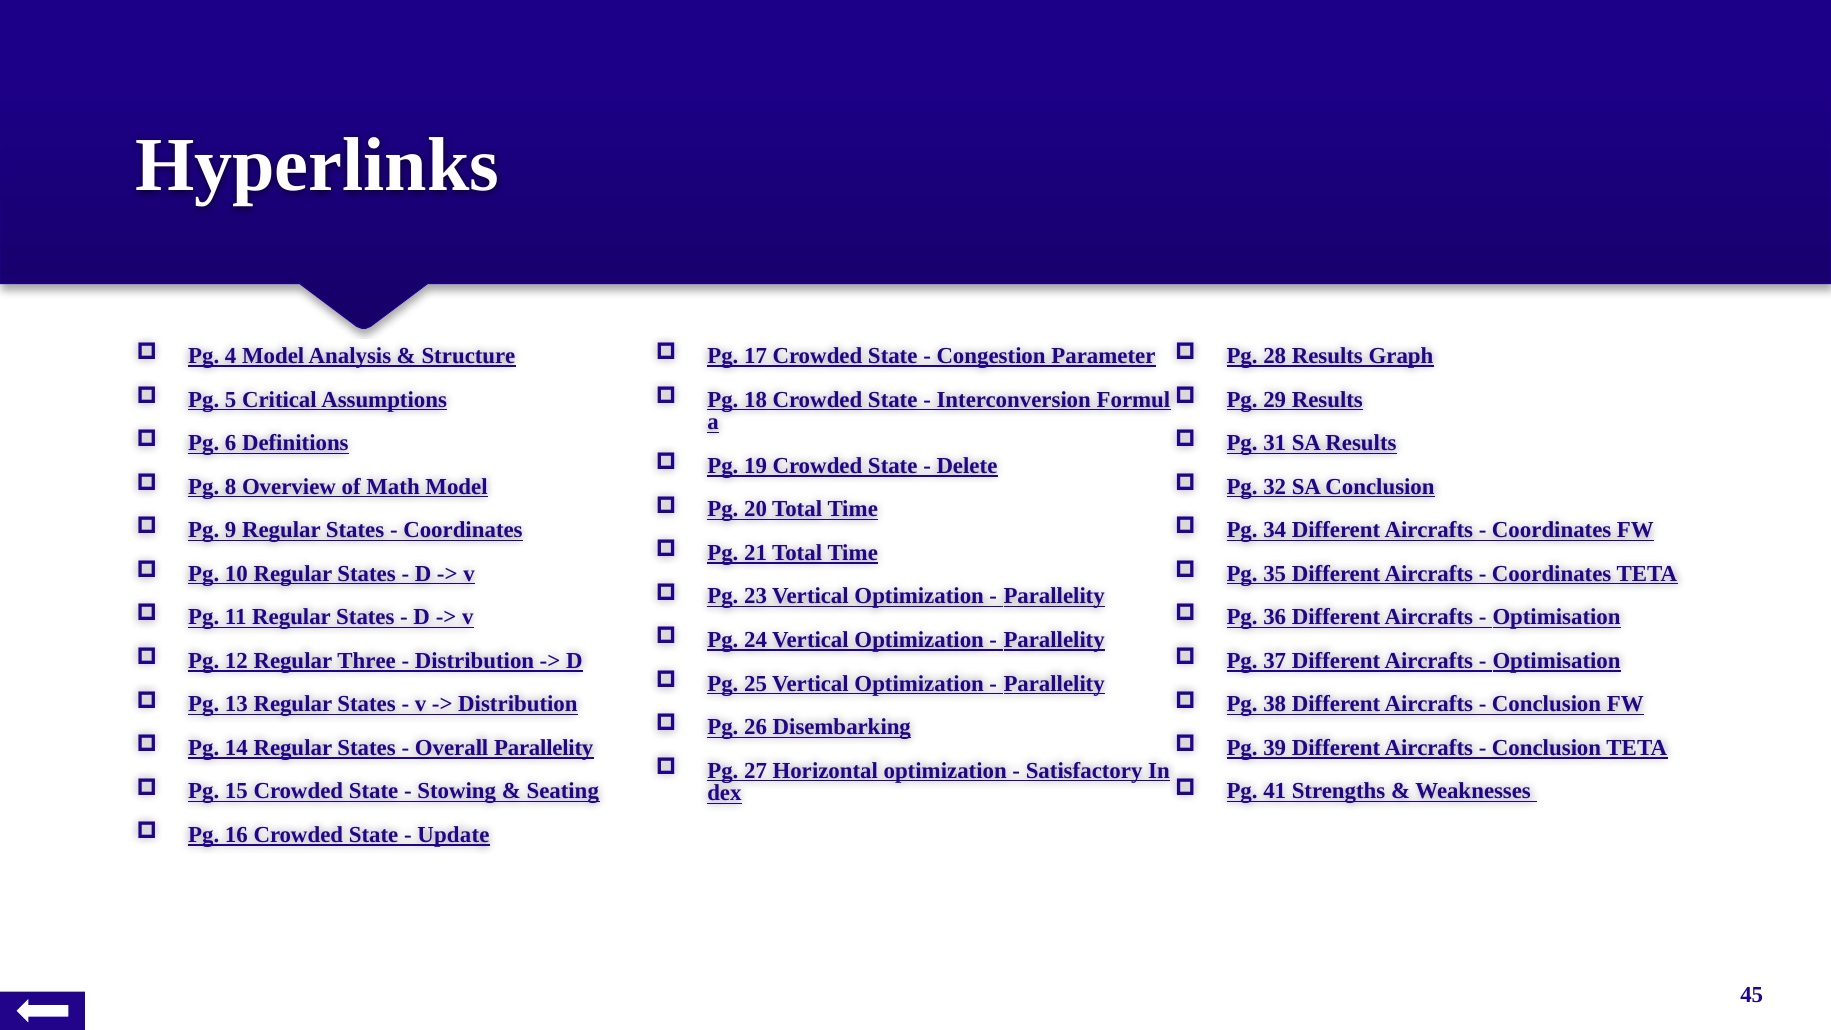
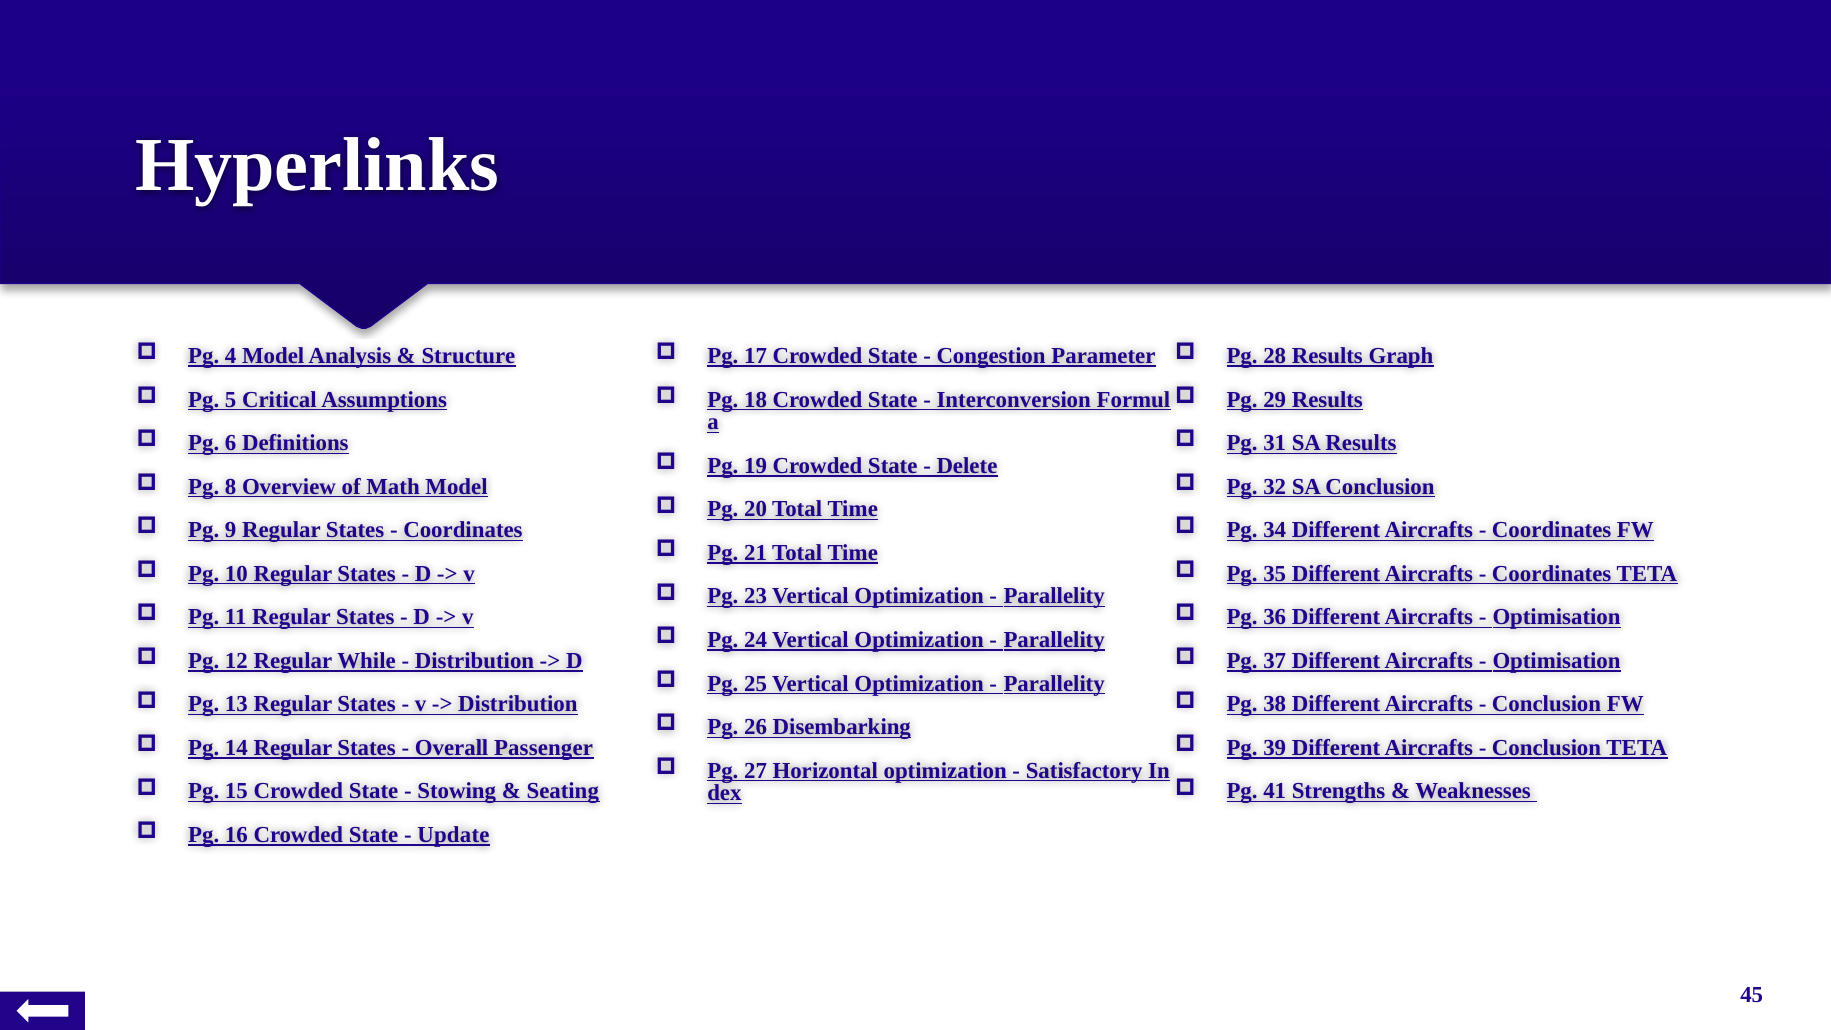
Three: Three -> While (367, 661)
Overall Parallelity: Parallelity -> Passenger (544, 748)
